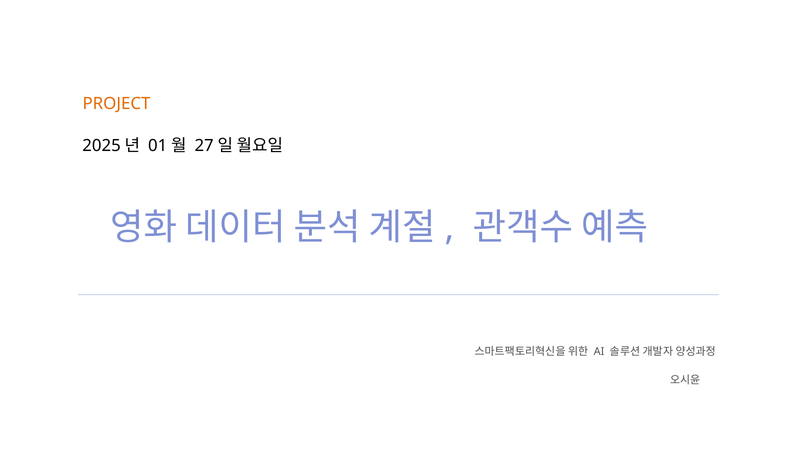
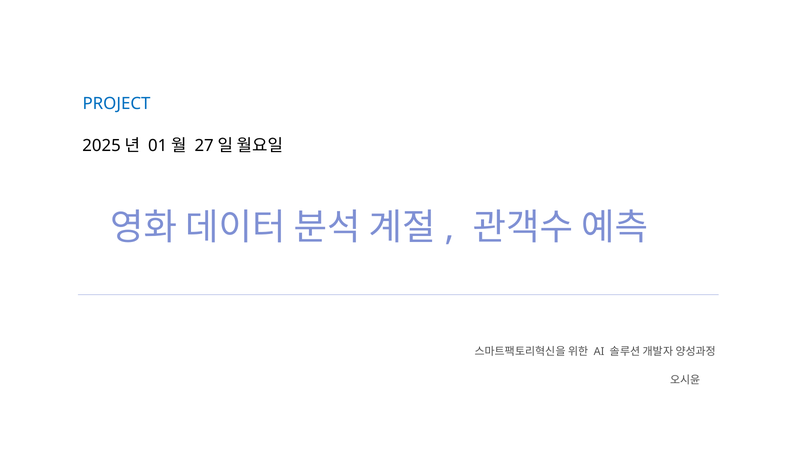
PROJECT colour: orange -> blue (117, 104)
